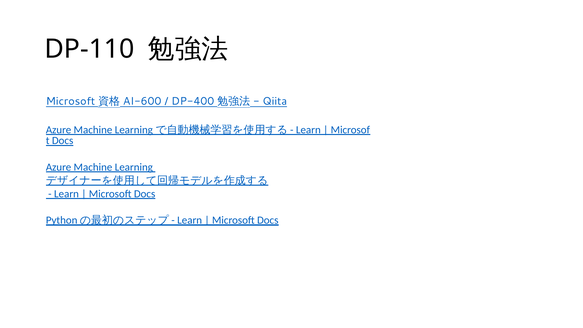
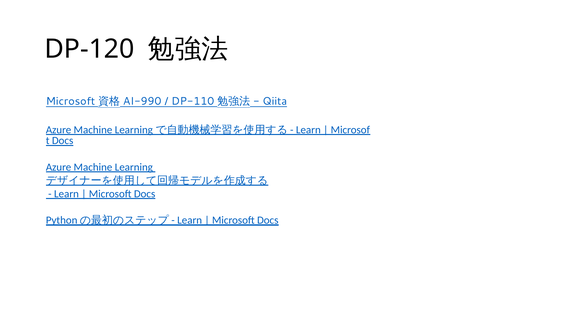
DP-110: DP-110 -> DP-120 (89, 49)
AI-600: AI-600 -> AI-990 (142, 101)
DP-400: DP-400 -> DP-110 (193, 101)
